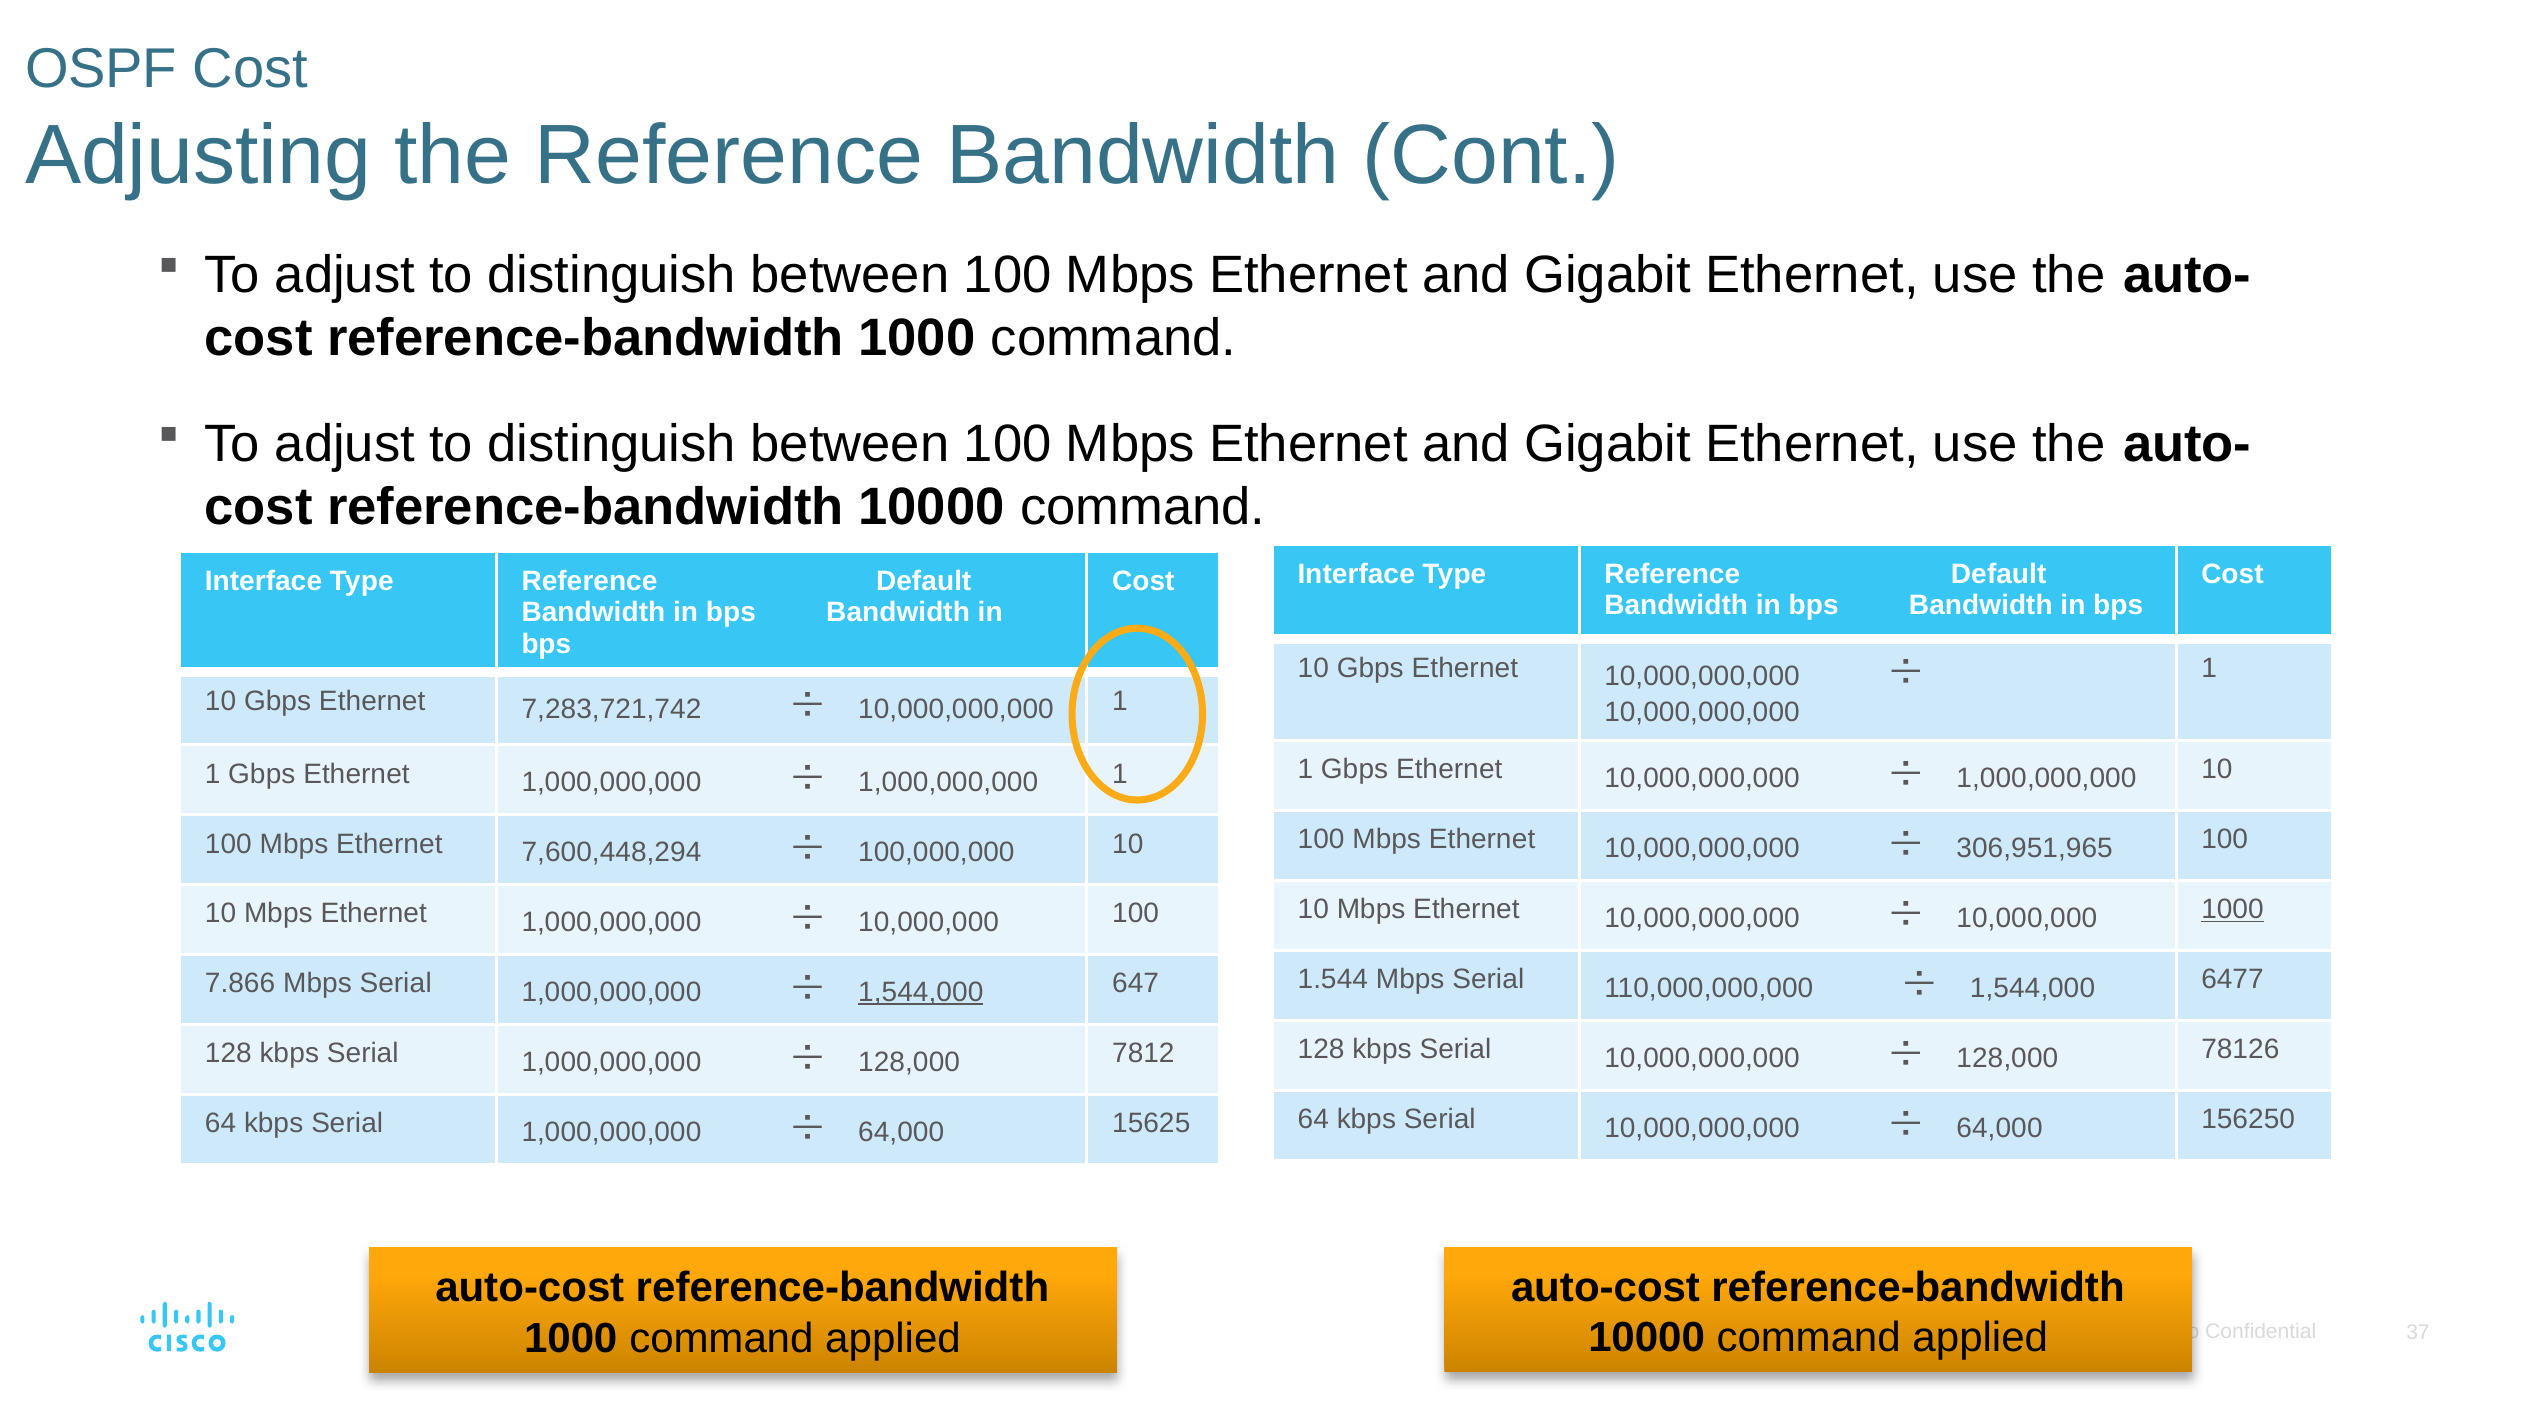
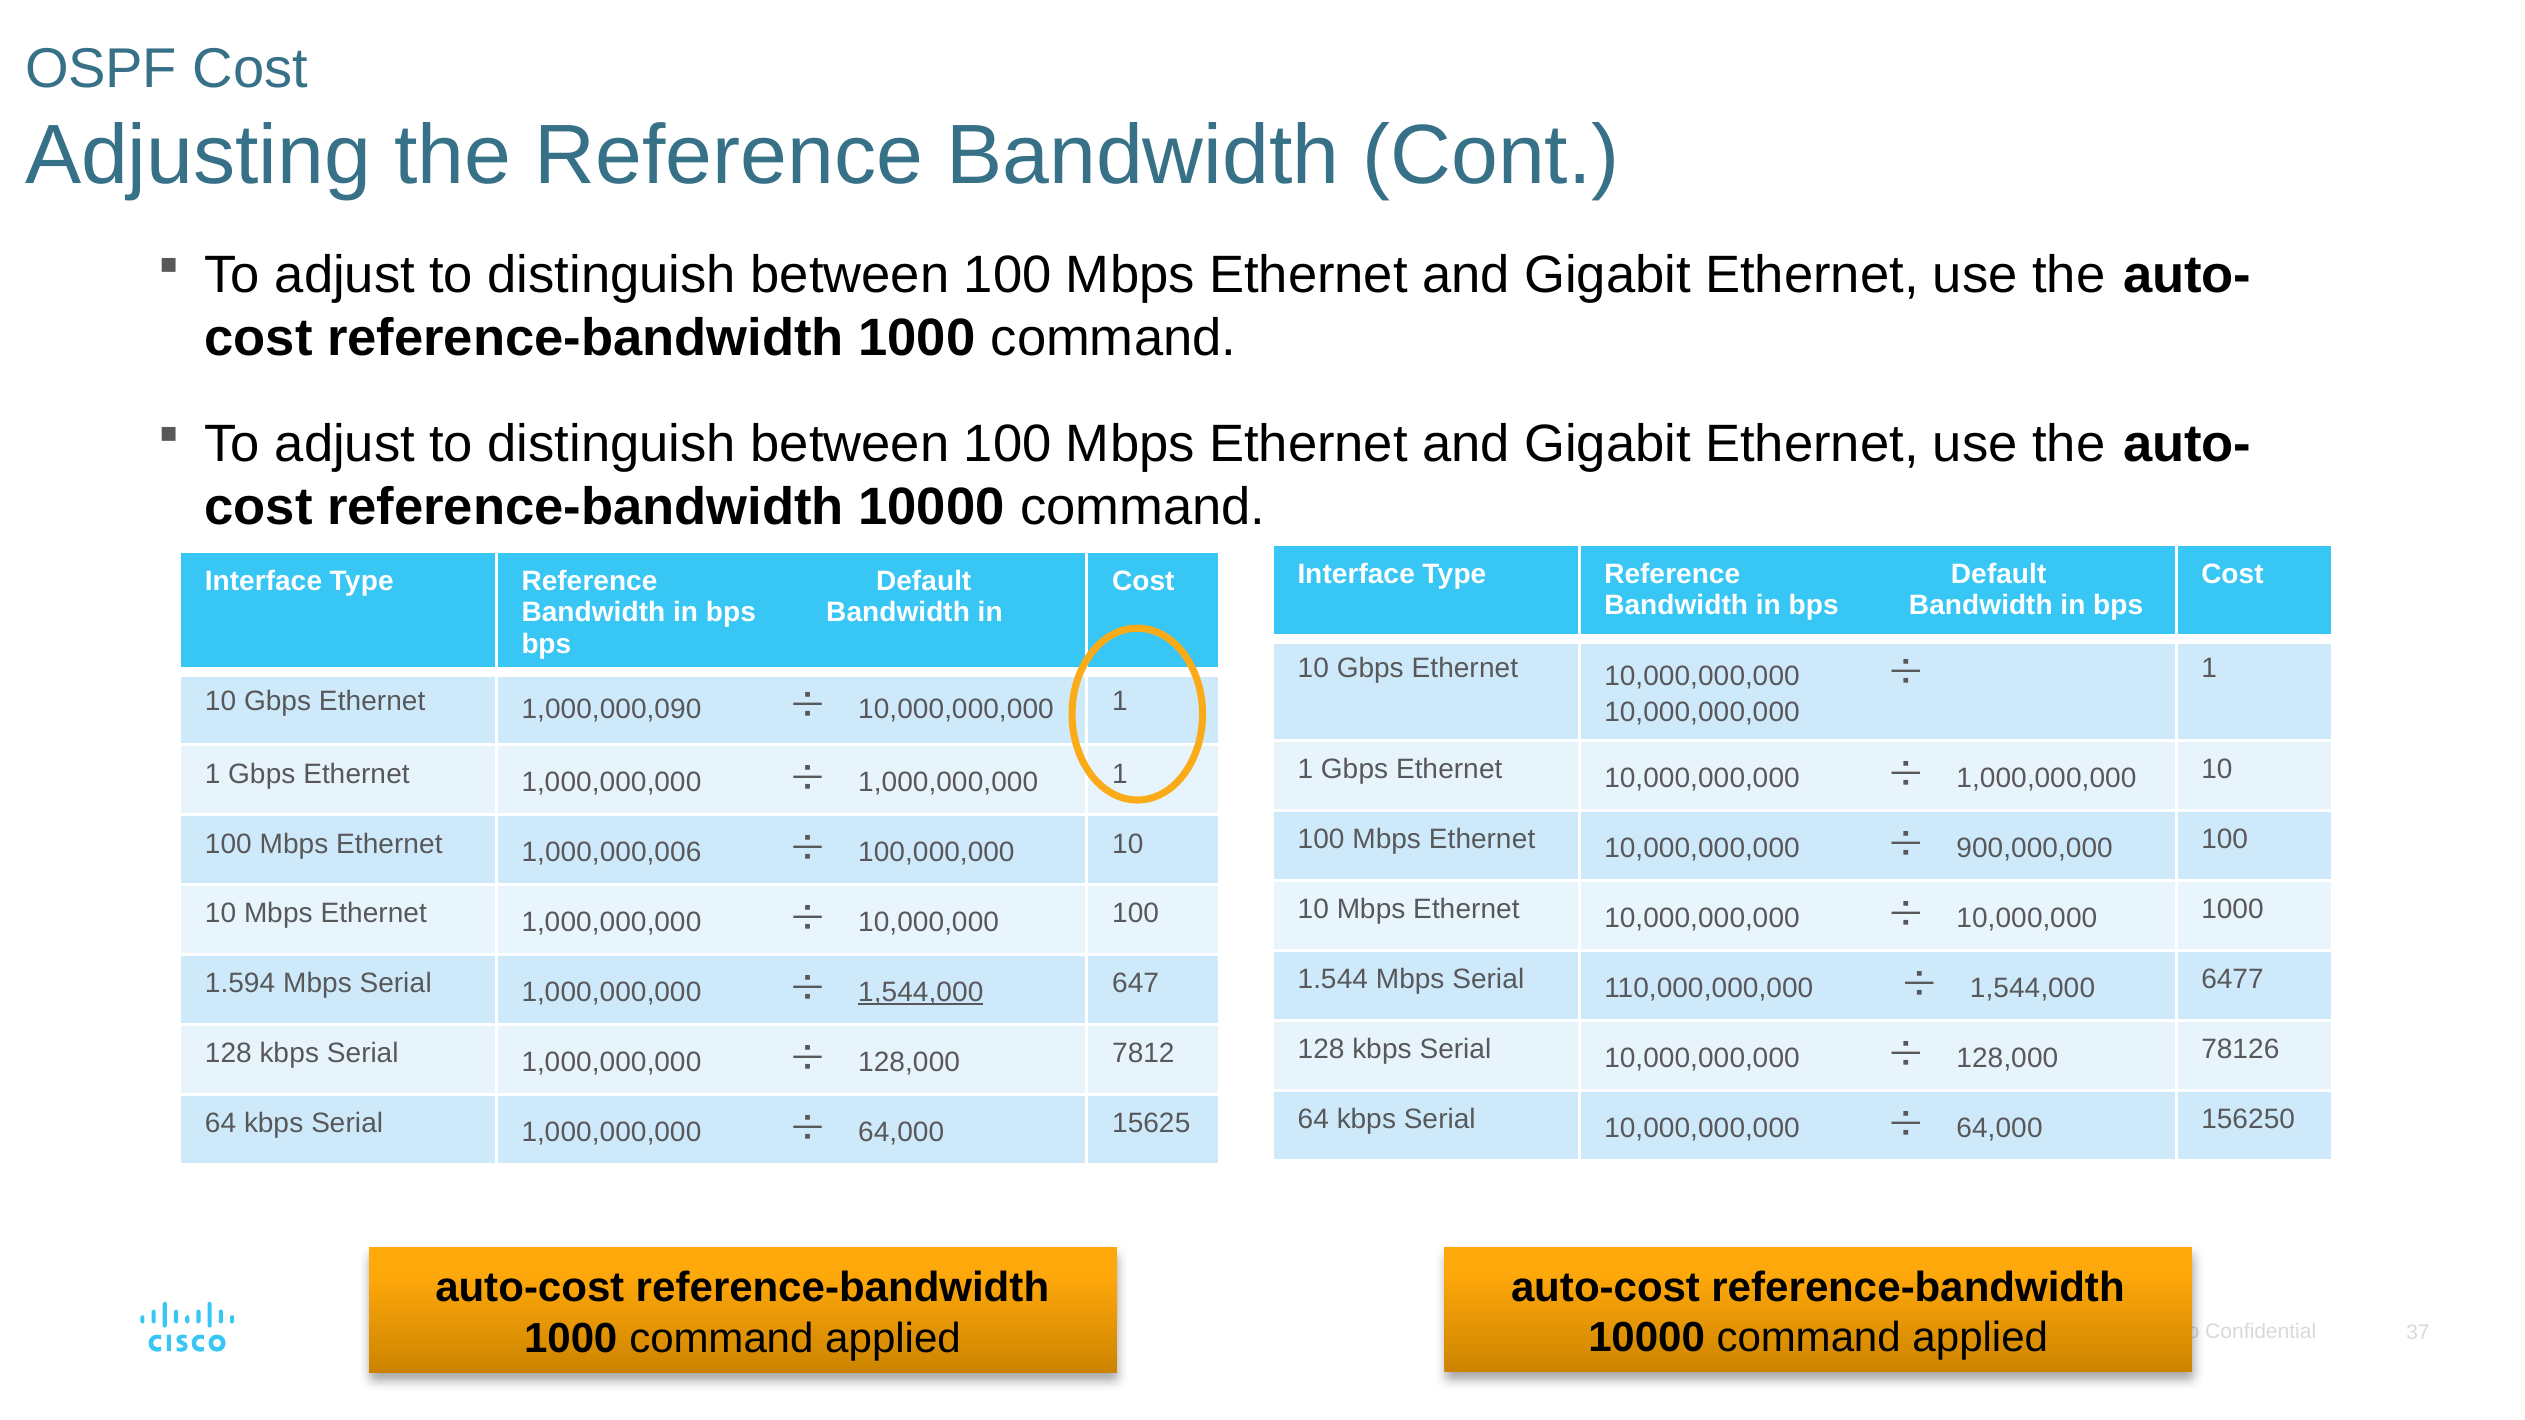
7,283,721,742: 7,283,721,742 -> 1,000,000,090 (611, 710)
306,951,965: 306,951,965 -> 900,000,000 (2035, 848)
7,600,448,294: 7,600,448,294 -> 1,000,000,006 (611, 852)
1000 underline: present -> none (2232, 910)
7.866: 7.866 -> 1.594 (240, 984)
